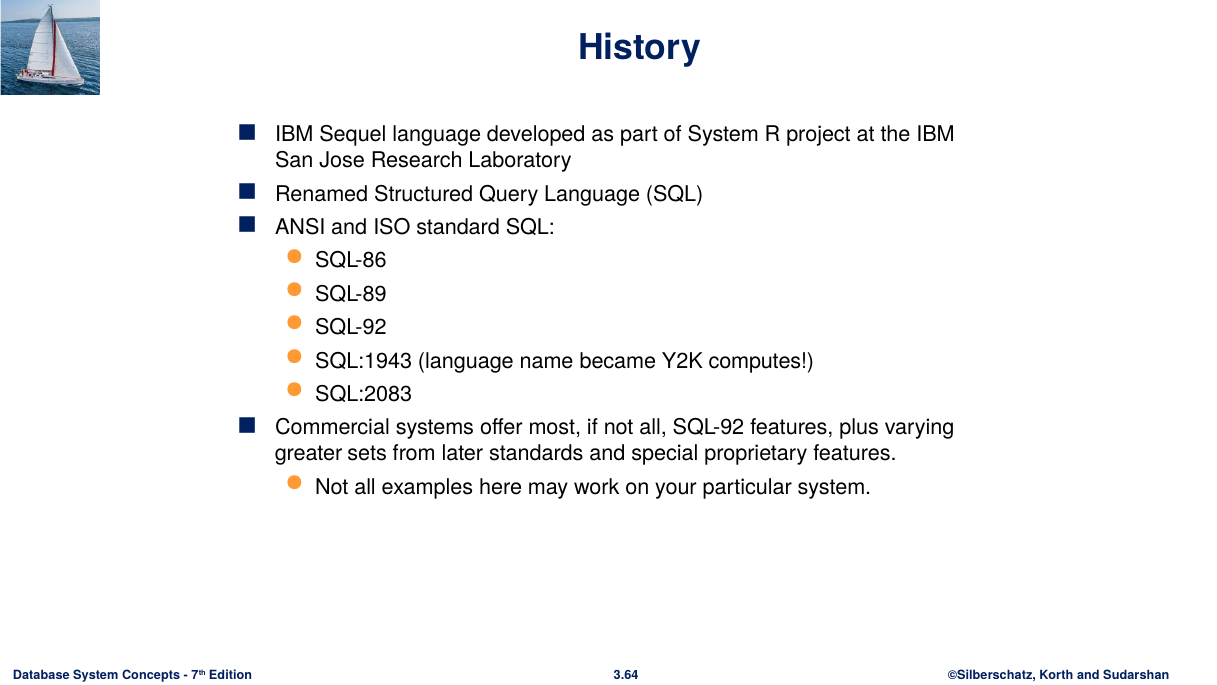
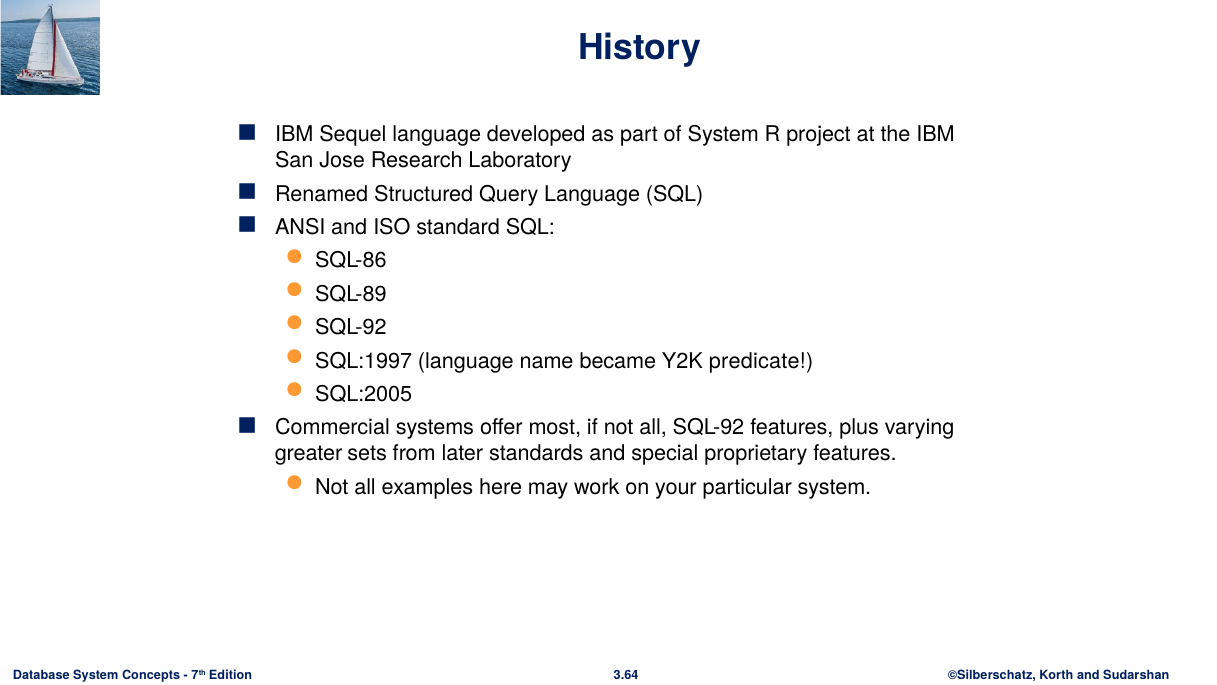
SQL:1943: SQL:1943 -> SQL:1997 (364, 361)
computes: computes -> predicate (761, 361)
SQL:2083: SQL:2083 -> SQL:2005 (364, 394)
